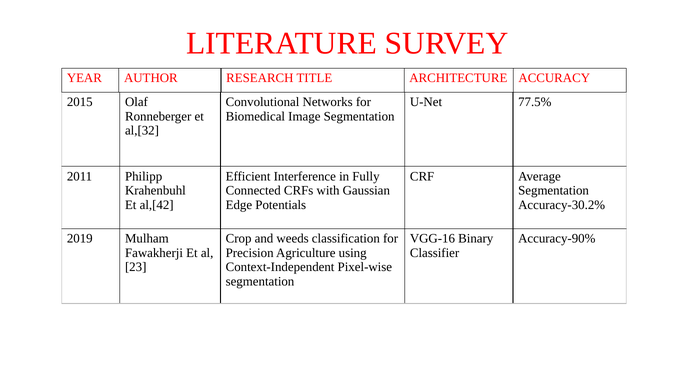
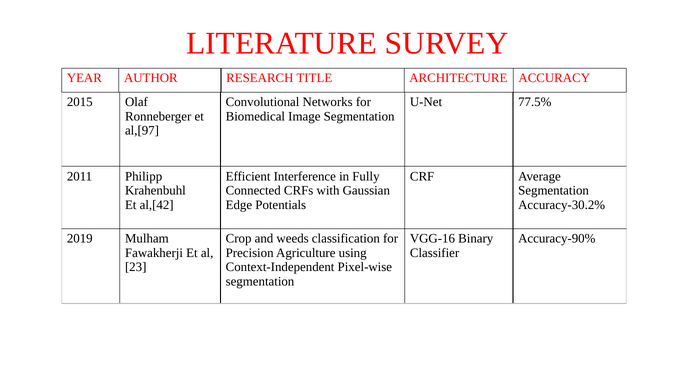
al,[32: al,[32 -> al,[97 (142, 131)
